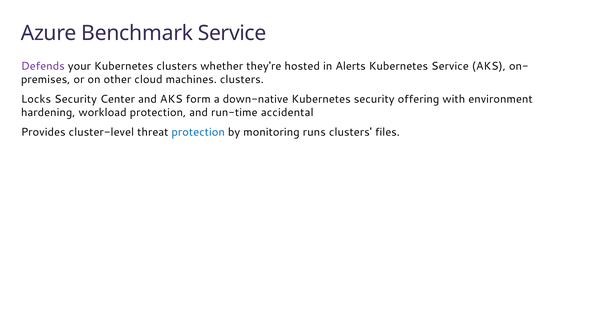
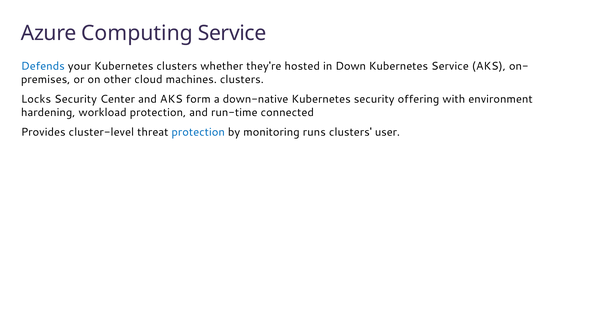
Benchmark: Benchmark -> Computing (137, 33)
Defends colour: purple -> blue (43, 66)
Alerts: Alerts -> Down (351, 66)
accidental: accidental -> connected (287, 113)
files: files -> user (387, 132)
